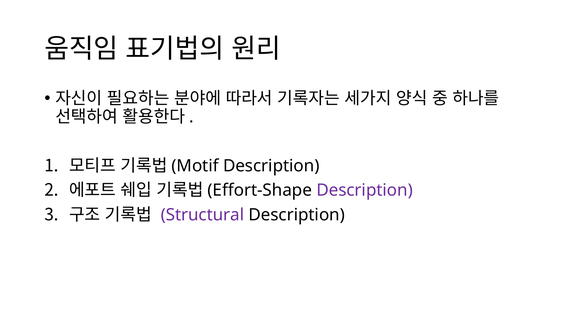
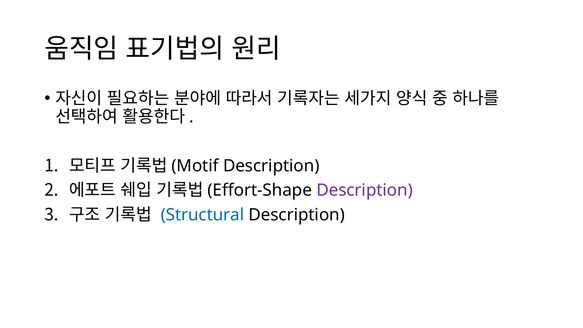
Structural colour: purple -> blue (202, 215)
